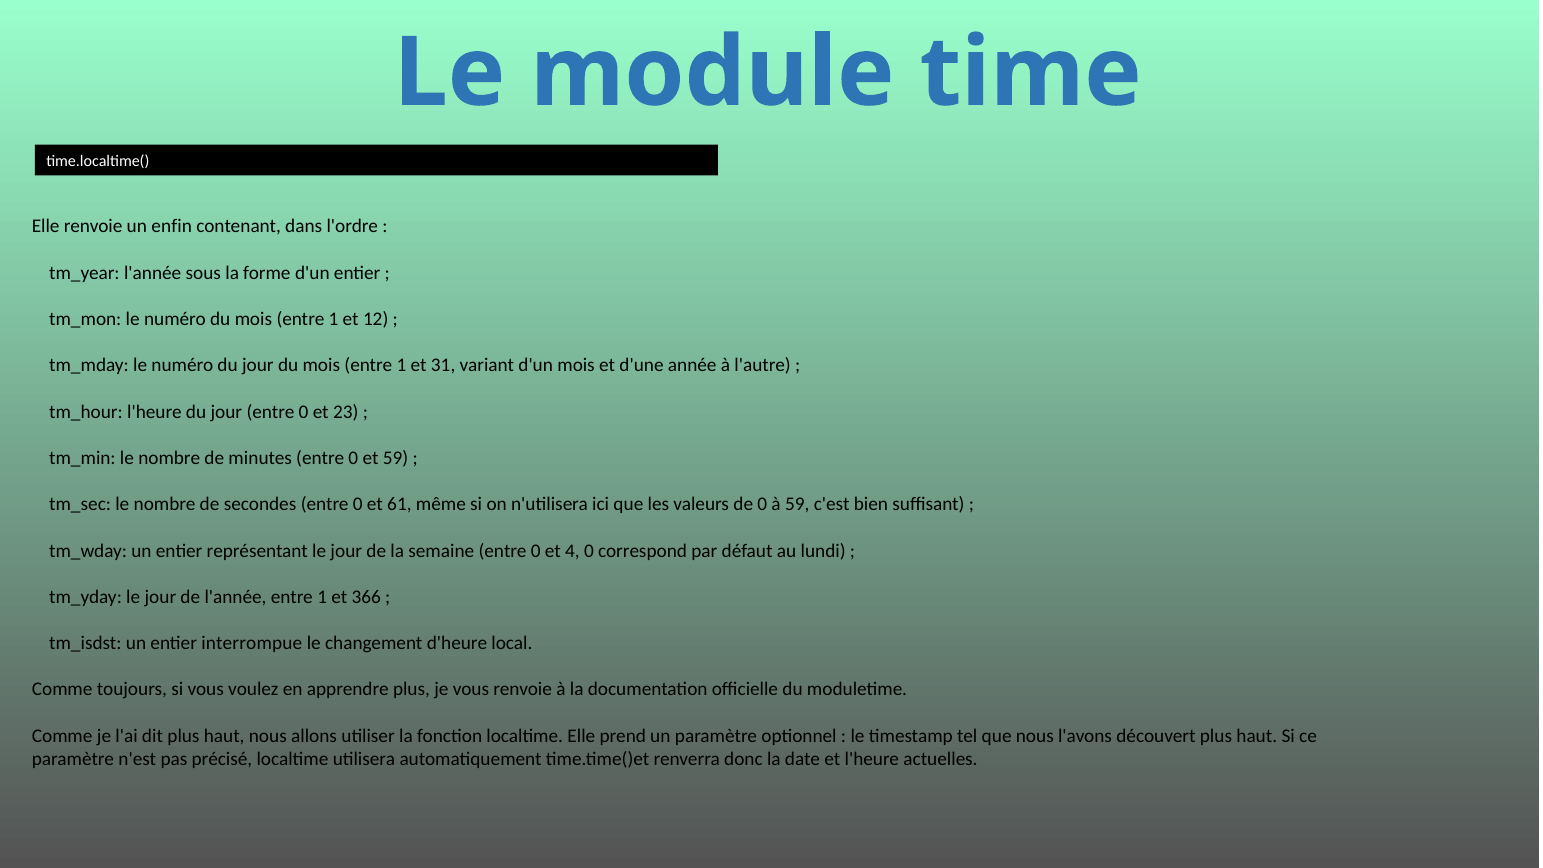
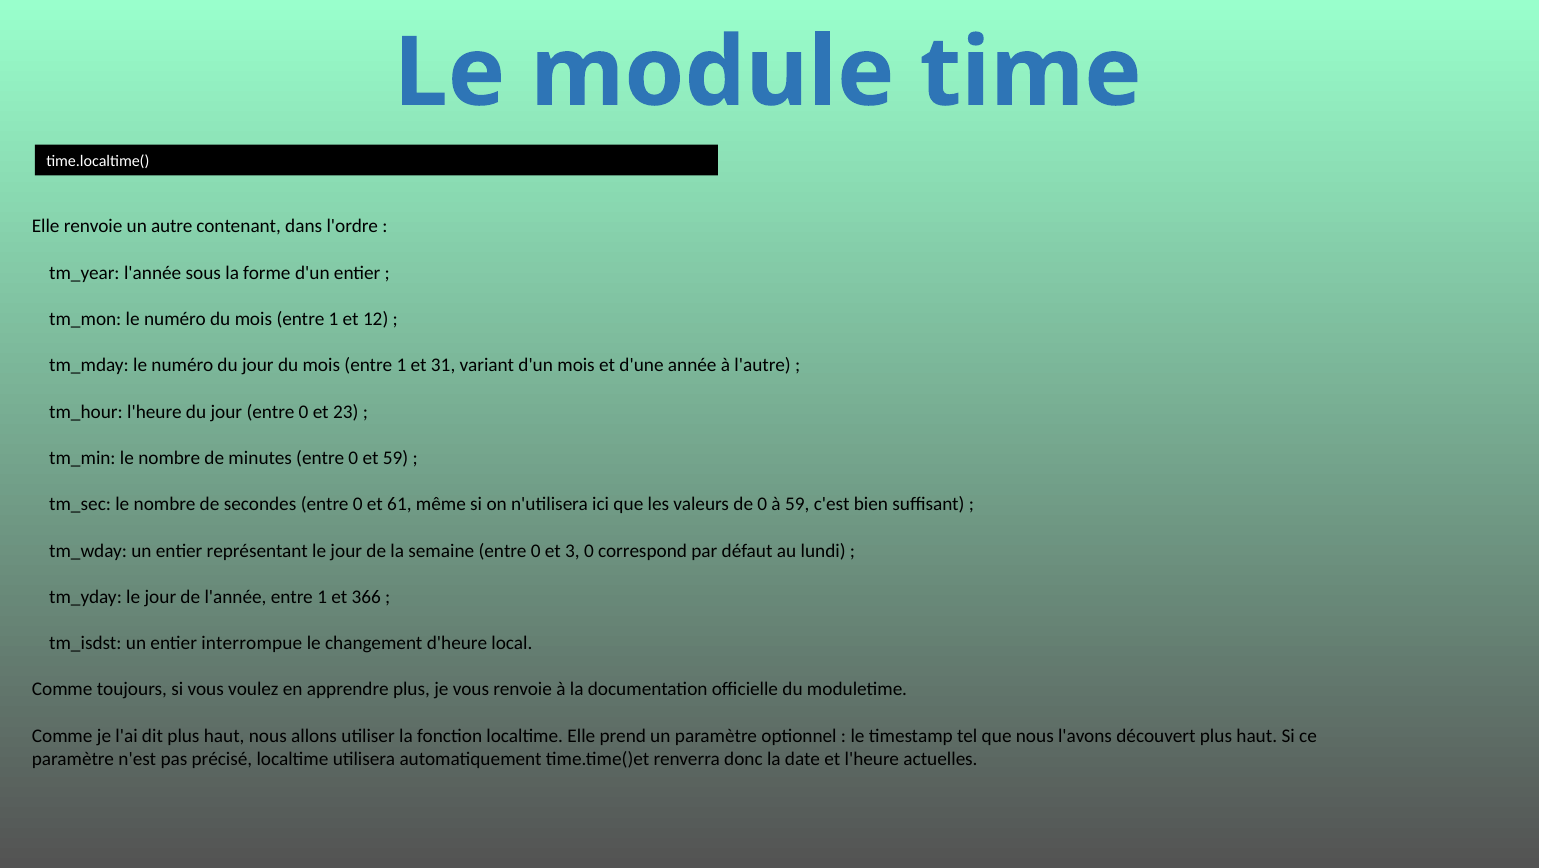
enfin: enfin -> autre (172, 227)
4: 4 -> 3 (572, 551)
